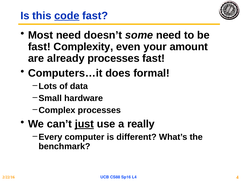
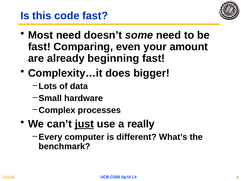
code underline: present -> none (67, 16)
Complexity: Complexity -> Comparing (83, 47)
already processes: processes -> beginning (113, 58)
Computers…it: Computers…it -> Complexity…it (65, 73)
formal: formal -> bigger (152, 73)
